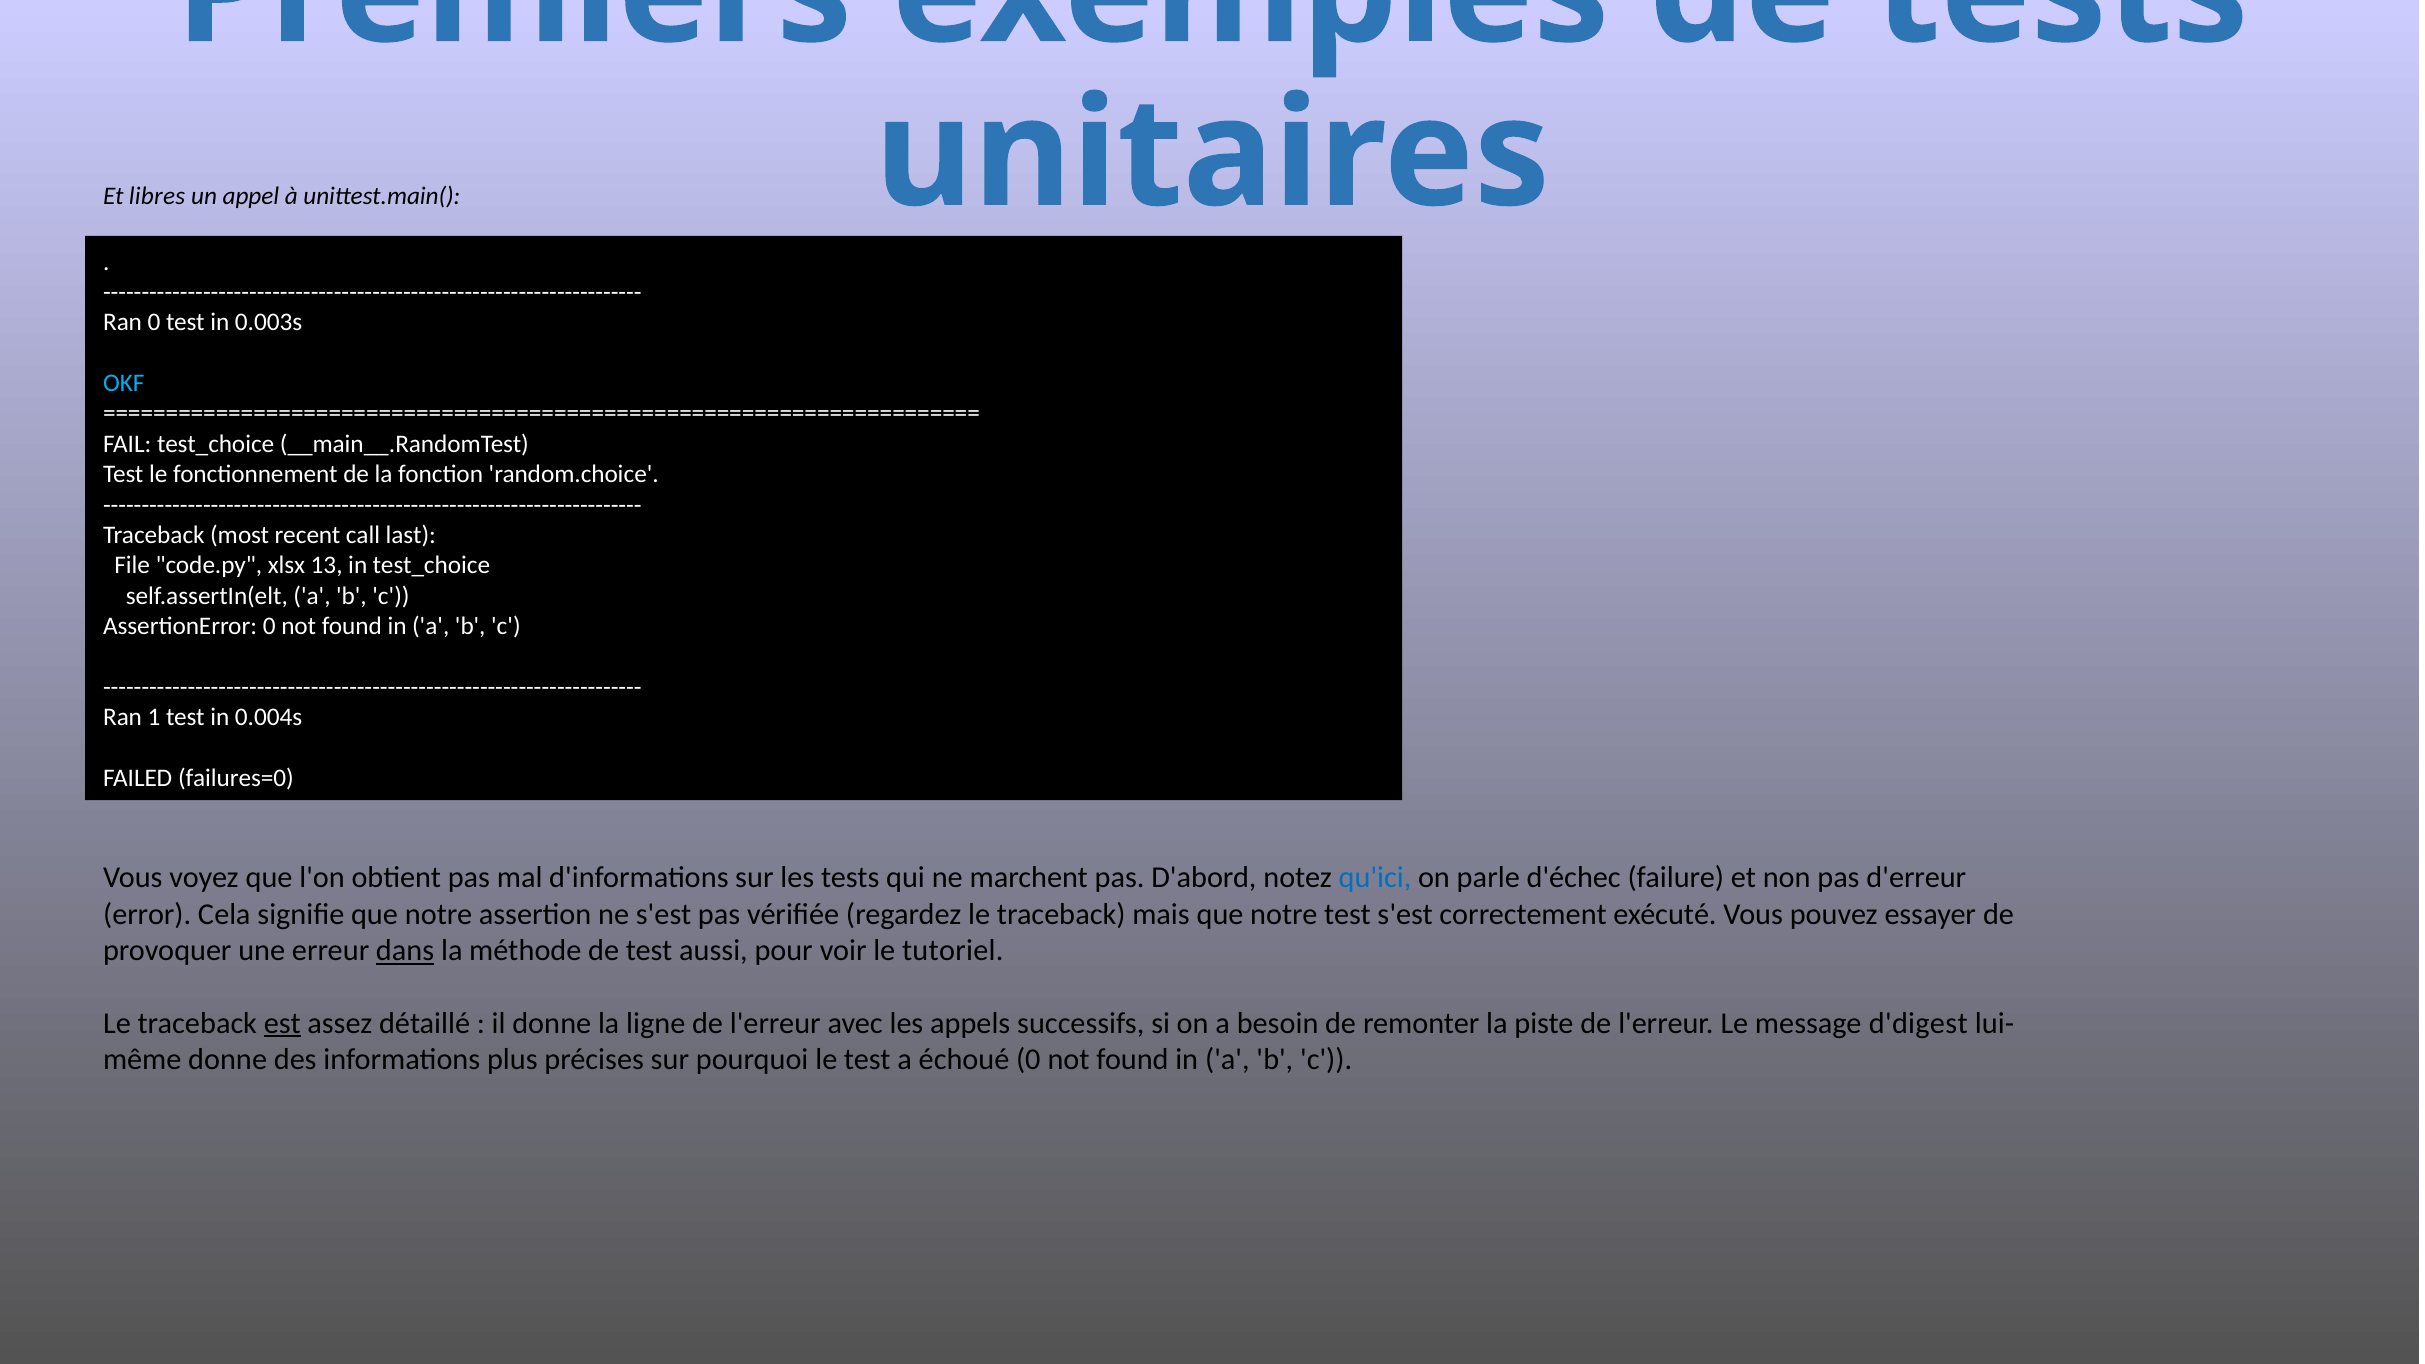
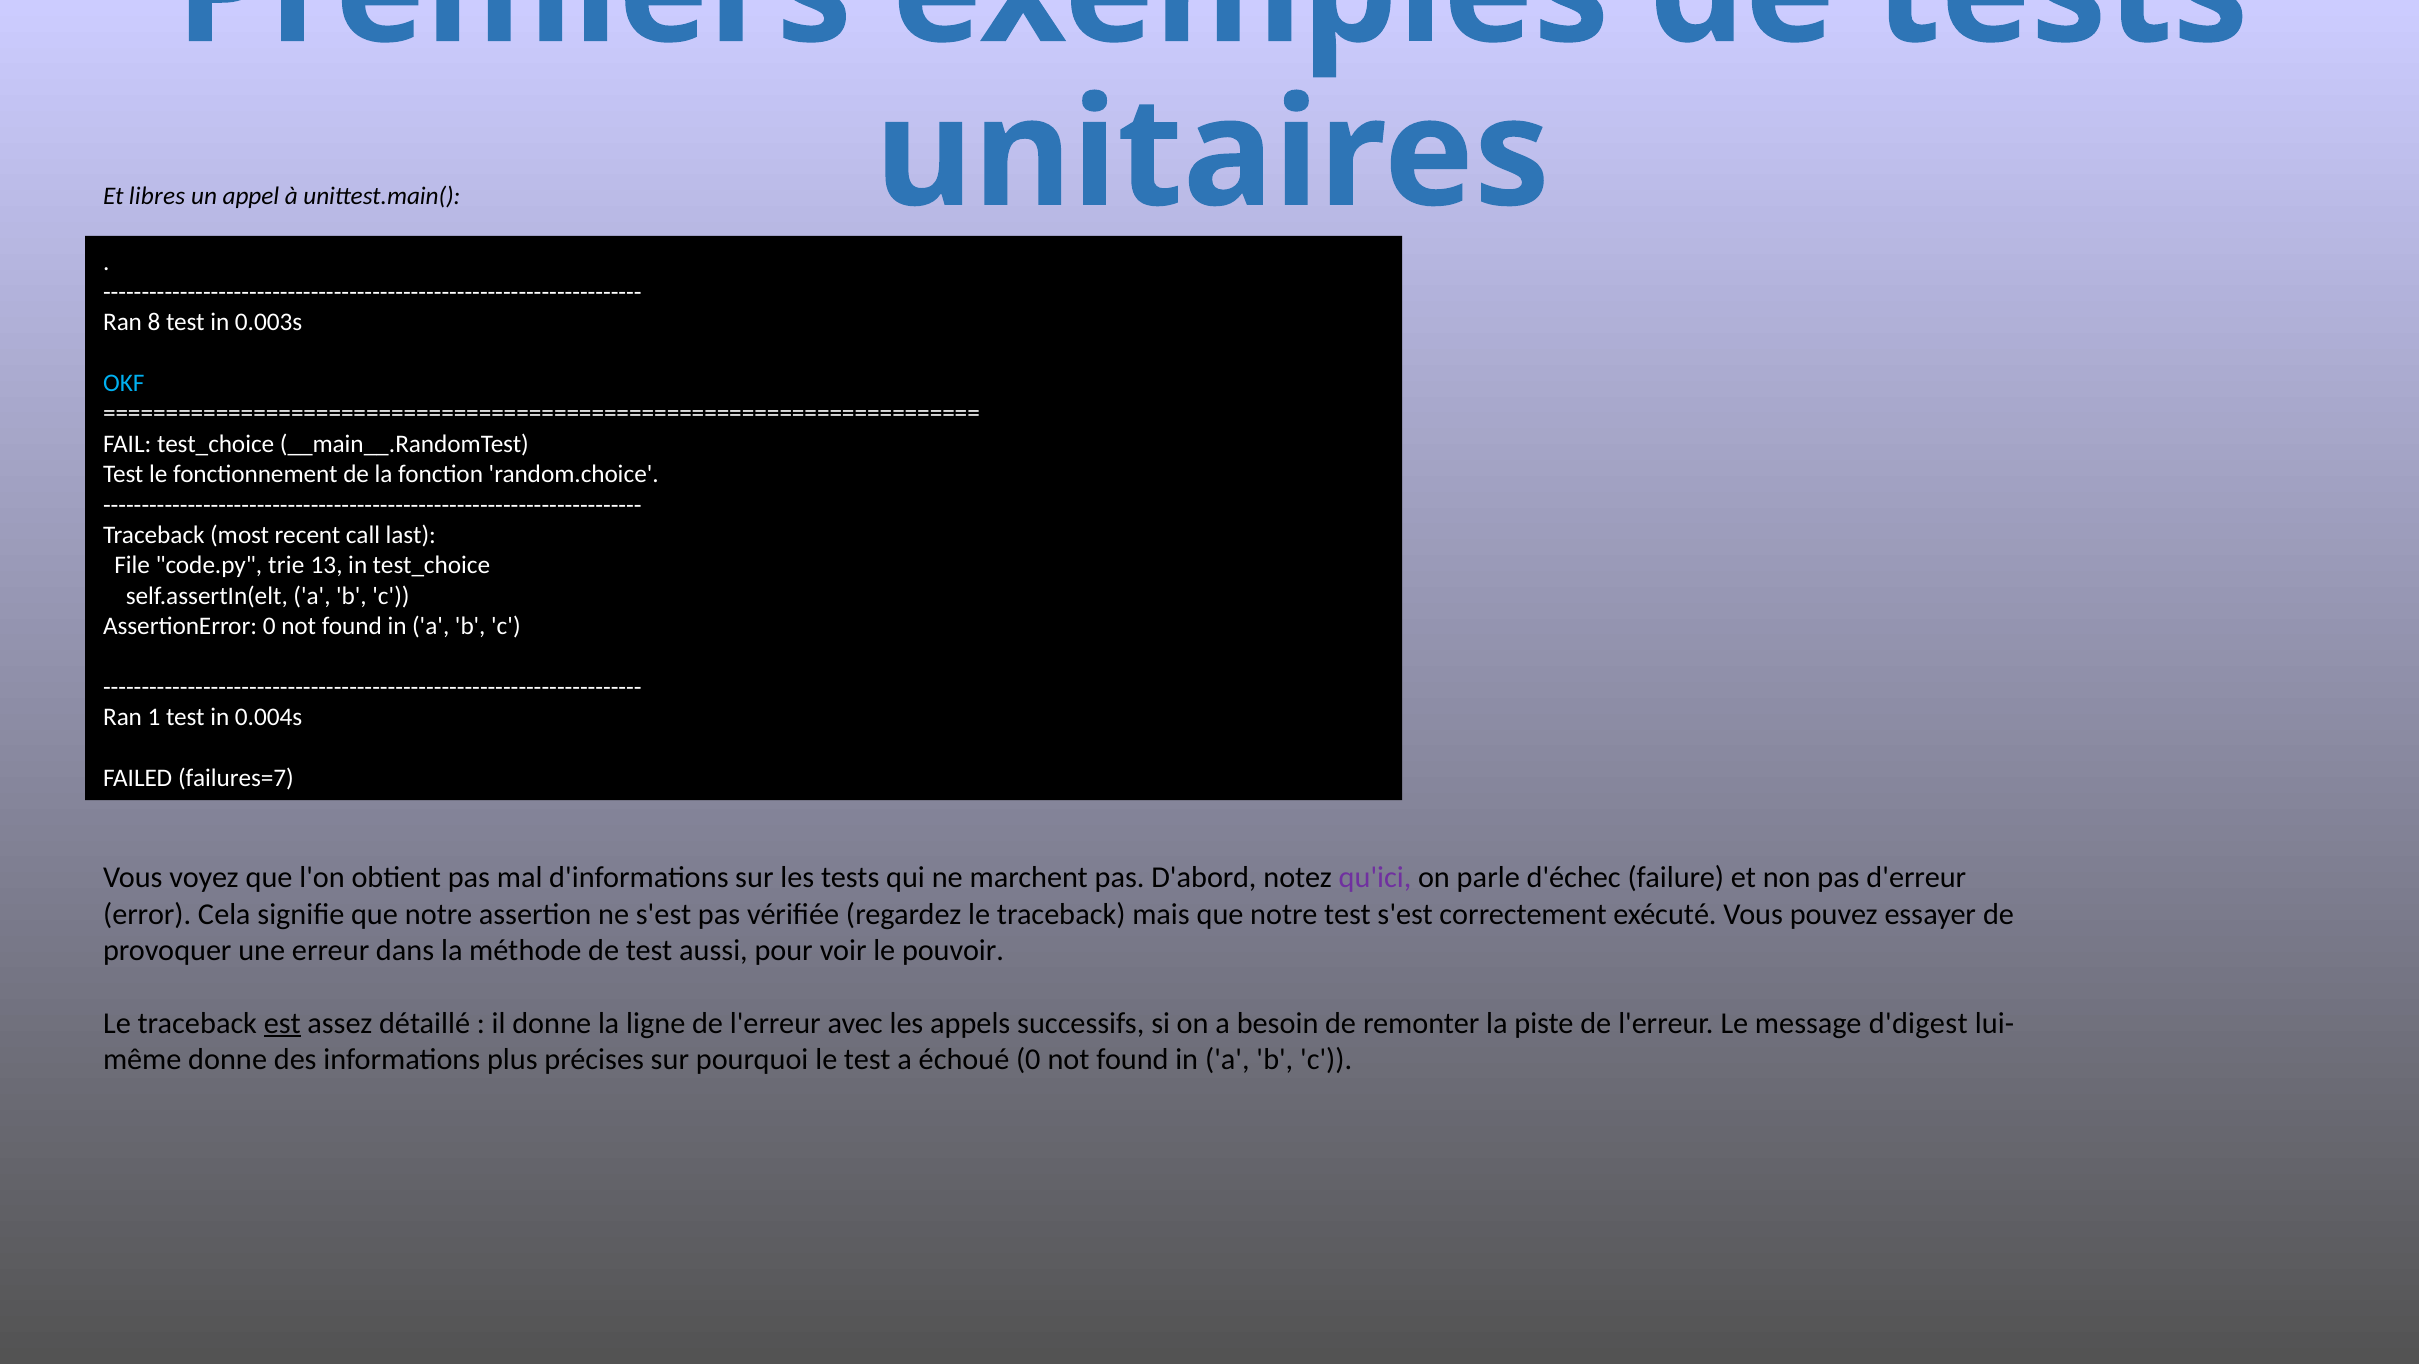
Ran 0: 0 -> 8 (154, 323)
xlsx: xlsx -> trie (286, 565)
failures=0: failures=0 -> failures=7 (236, 778)
qu'ici colour: blue -> purple (1375, 878)
dans underline: present -> none (405, 951)
tutoriel: tutoriel -> pouvoir (953, 951)
